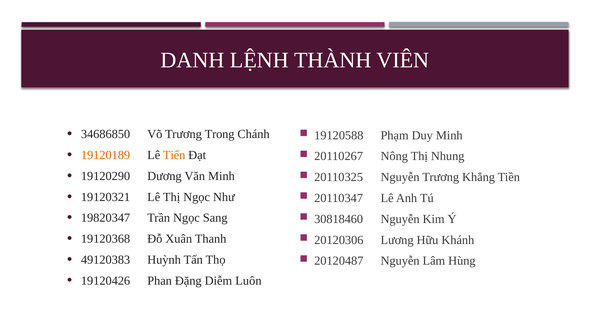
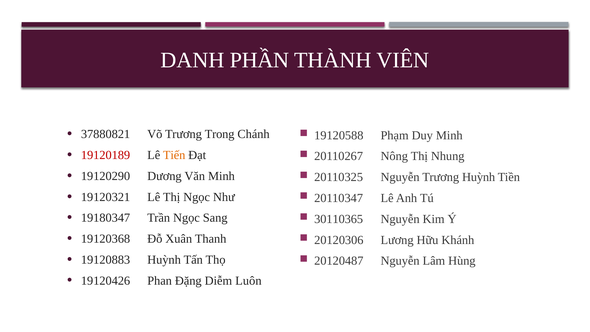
LỆNH: LỆNH -> PHẦN (259, 60)
34686850: 34686850 -> 37880821 (106, 134)
19120189 colour: orange -> red (106, 155)
Trương Khẳng: Khẳng -> Huỳnh (479, 177)
19820347: 19820347 -> 19180347 (106, 218)
30818460: 30818460 -> 30110365 (339, 219)
49120383: 49120383 -> 19120883 (106, 260)
